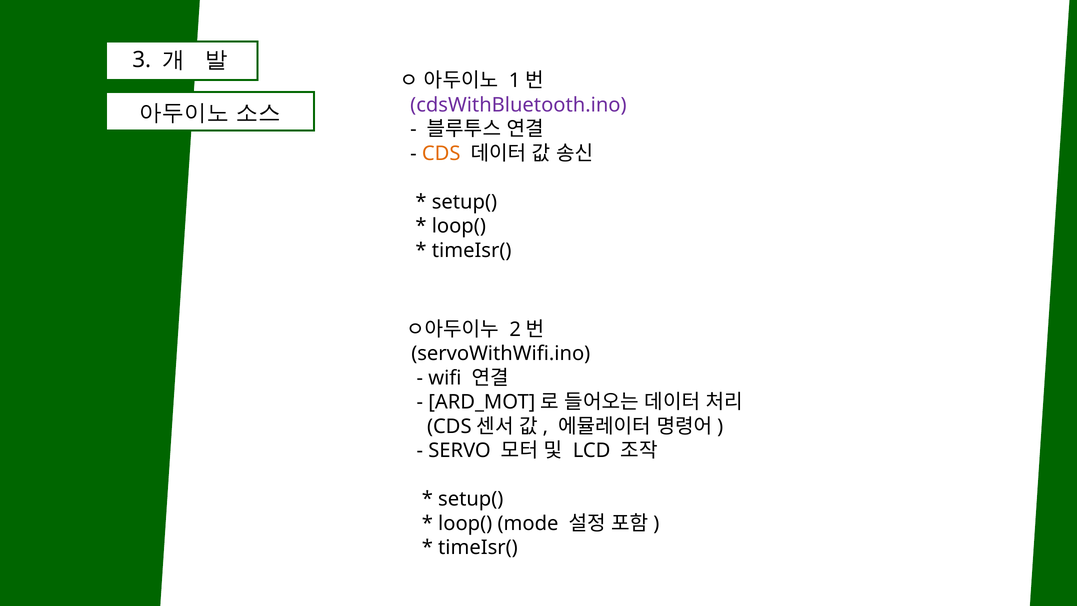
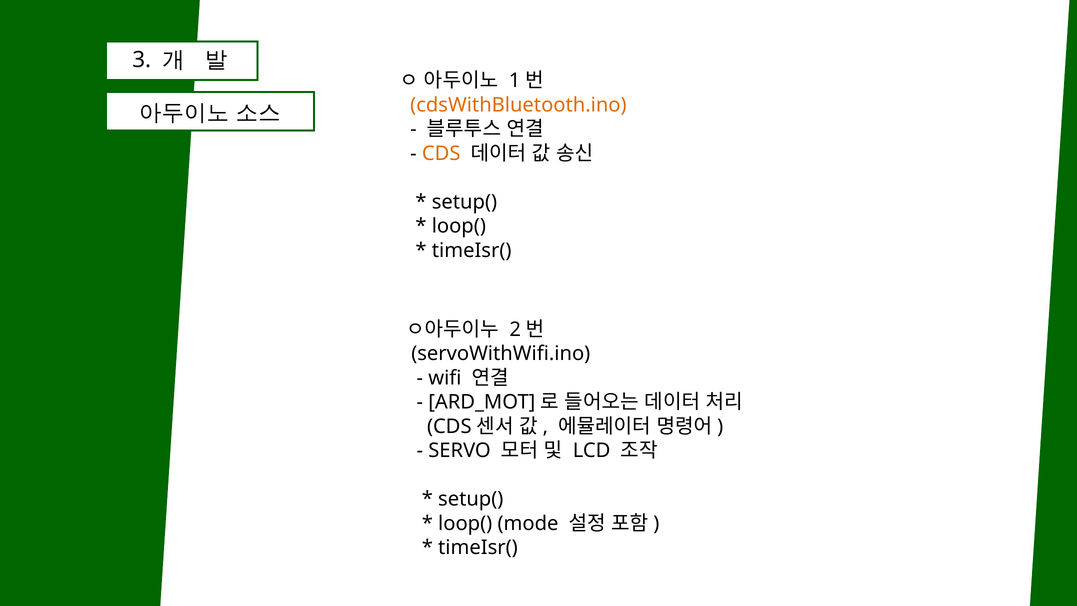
cdsWithBluetooth.ino colour: purple -> orange (518, 105)
